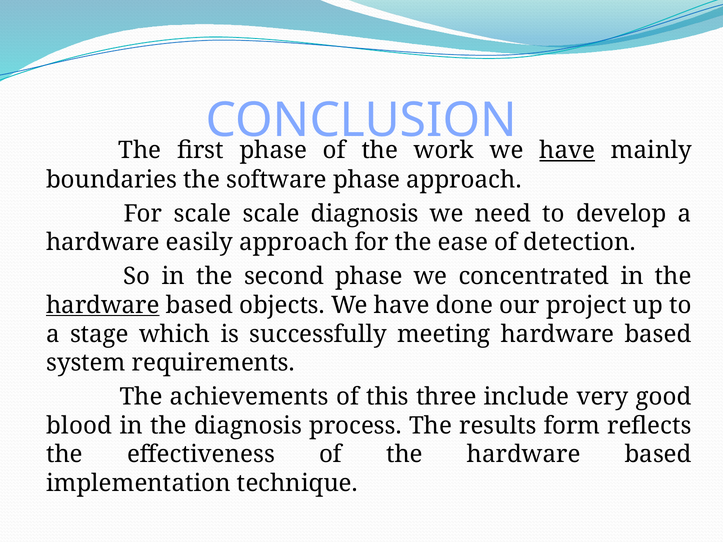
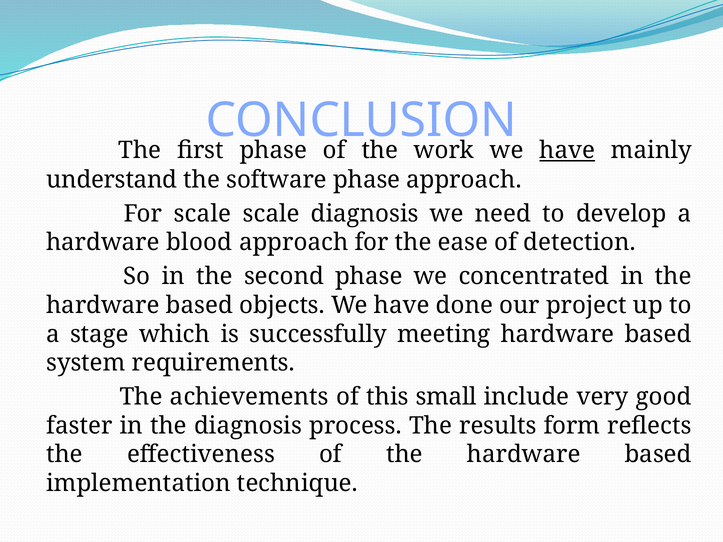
boundaries: boundaries -> understand (112, 180)
easily: easily -> blood (199, 243)
hardware underline: present -> none (103, 305)
three: three -> small (446, 397)
blood: blood -> faster (79, 426)
